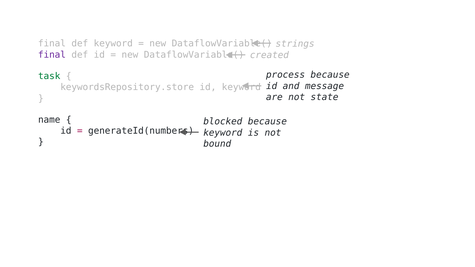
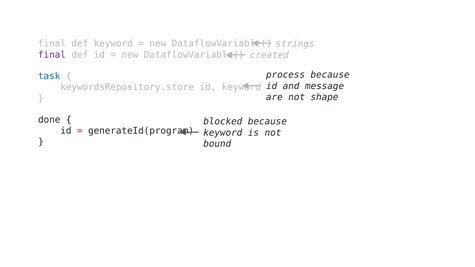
task colour: green -> blue (49, 76)
state: state -> shape (324, 97)
name: name -> done (49, 120)
generateId(numbers: generateId(numbers -> generateId(program (141, 131)
